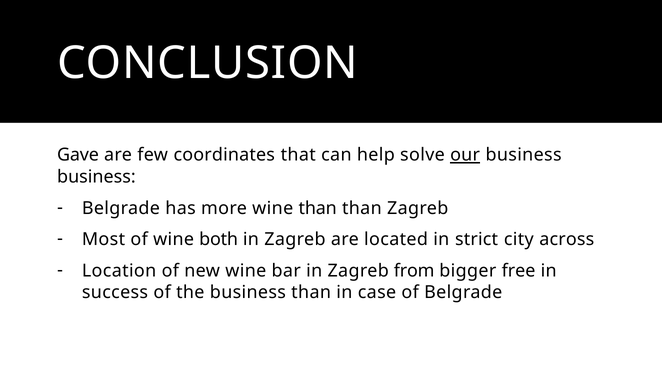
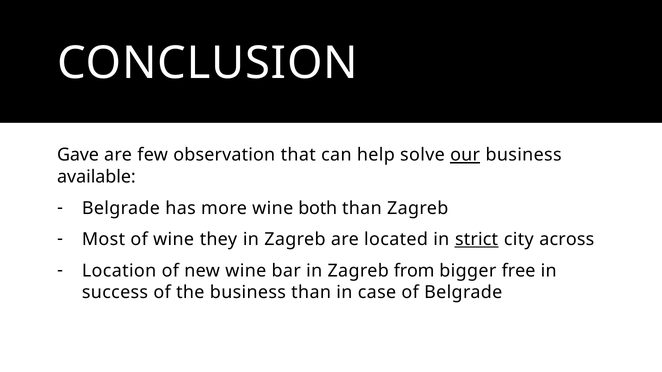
coordinates: coordinates -> observation (224, 155)
business: business -> available (96, 177)
wine than: than -> both (318, 208)
both: both -> they (218, 240)
strict underline: none -> present (477, 240)
